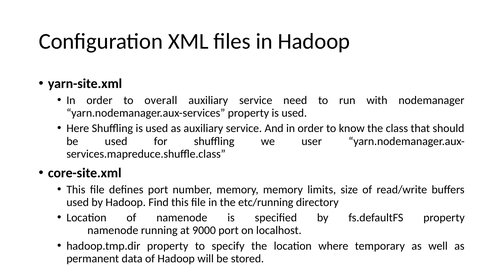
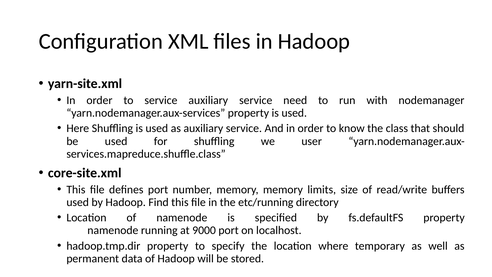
to overall: overall -> service (161, 100)
